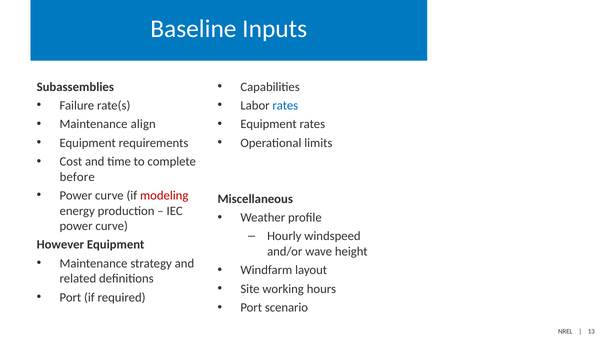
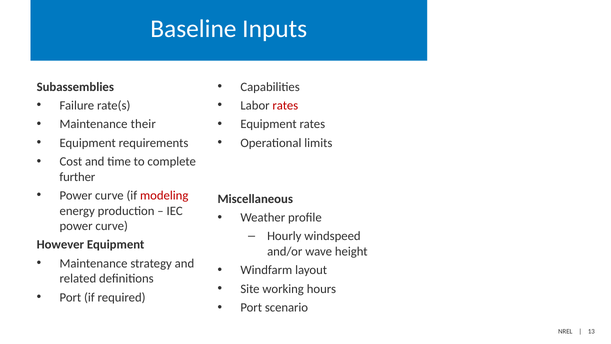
rates colour: blue -> red (285, 105)
align: align -> their (143, 124)
before: before -> further (77, 177)
